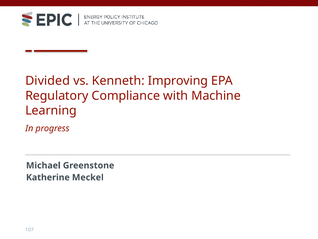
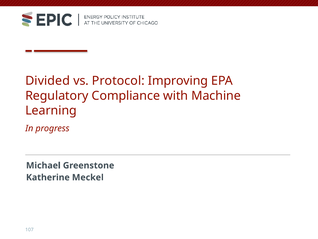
Kenneth: Kenneth -> Protocol (118, 81)
